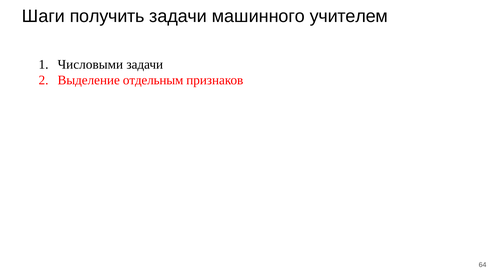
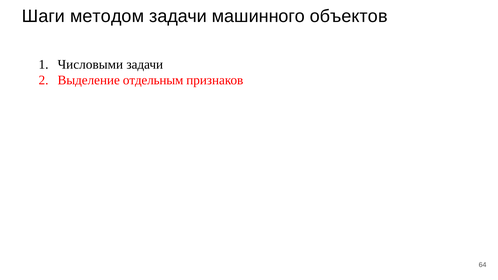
получить: получить -> методом (107, 16)
учителем: учителем -> объектов (349, 16)
